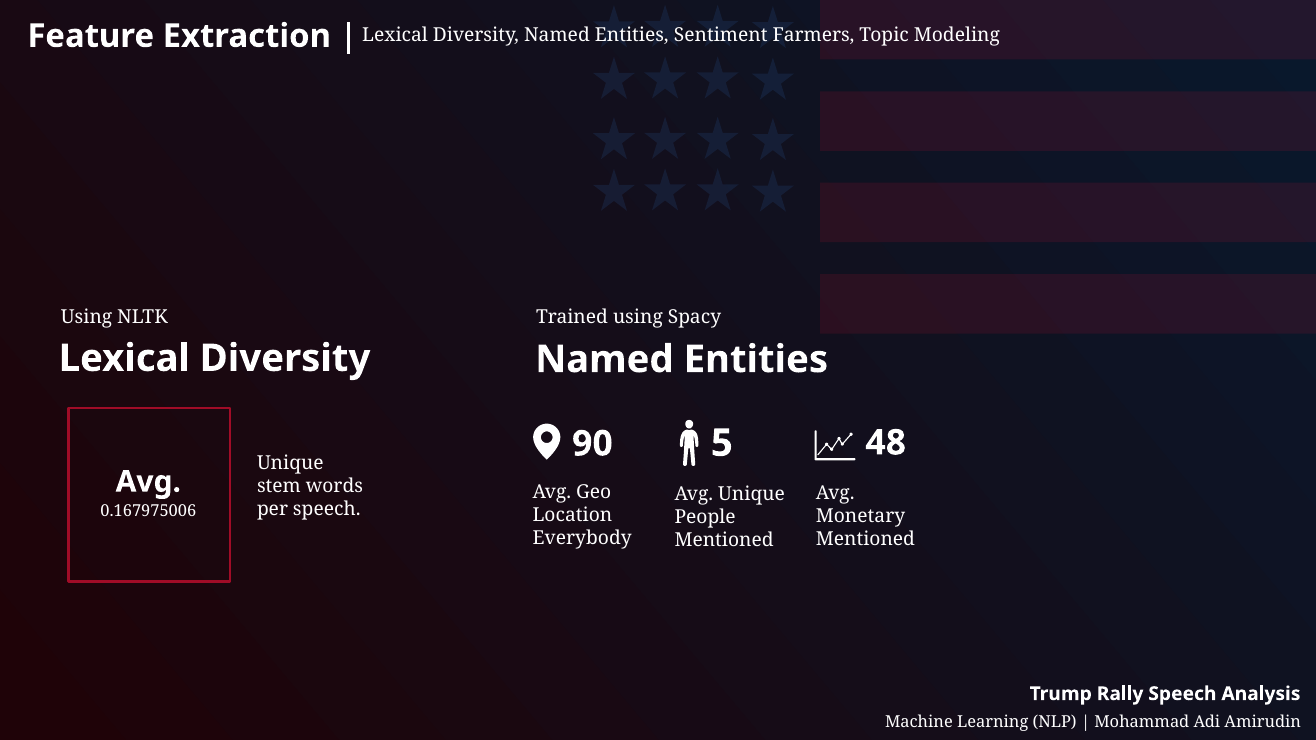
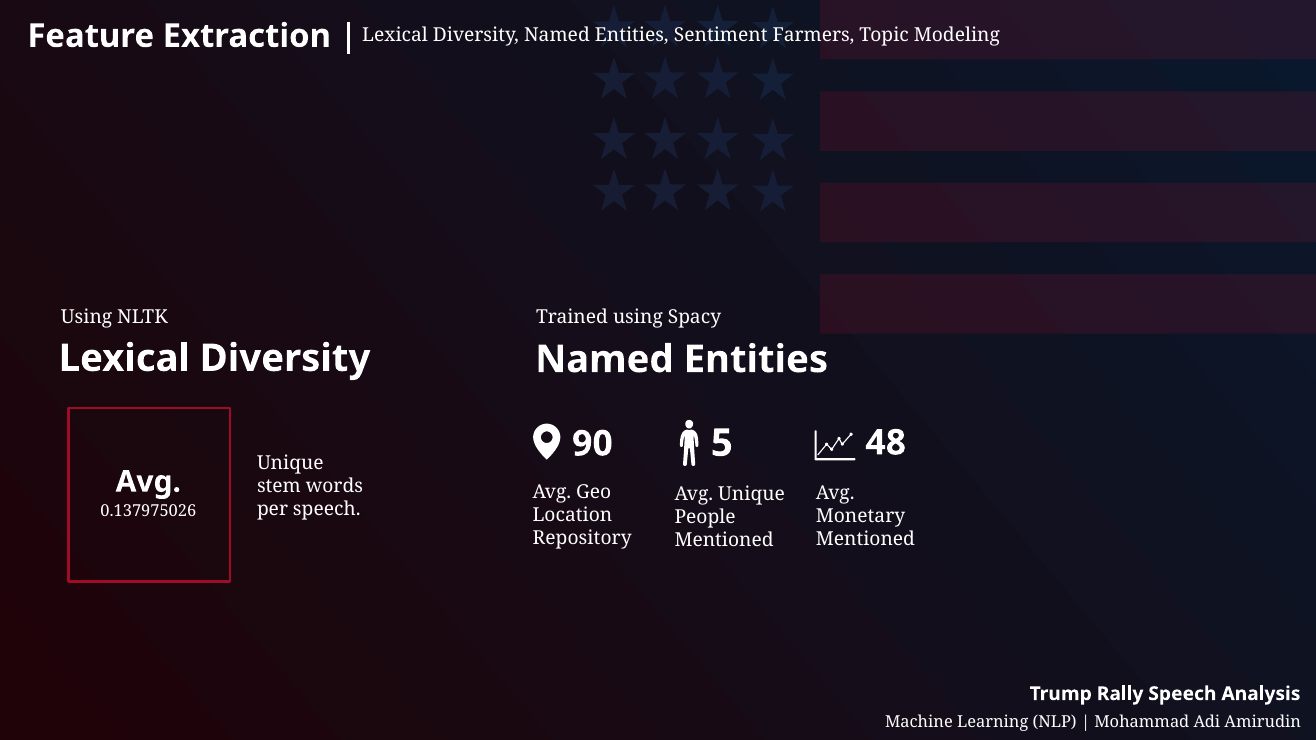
0.167975006: 0.167975006 -> 0.137975026 (148, 511)
Everybody: Everybody -> Repository (582, 538)
